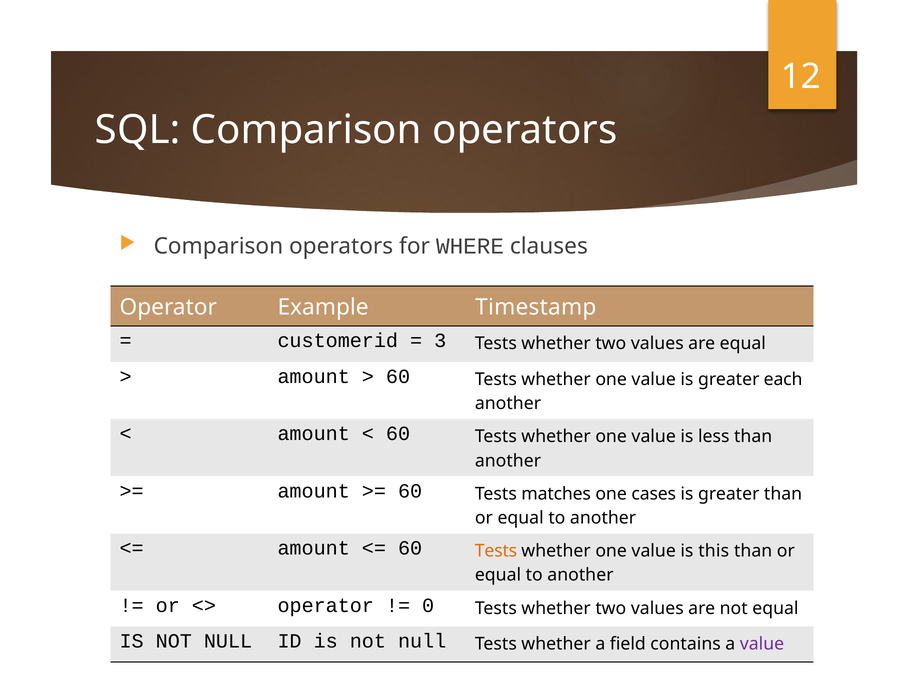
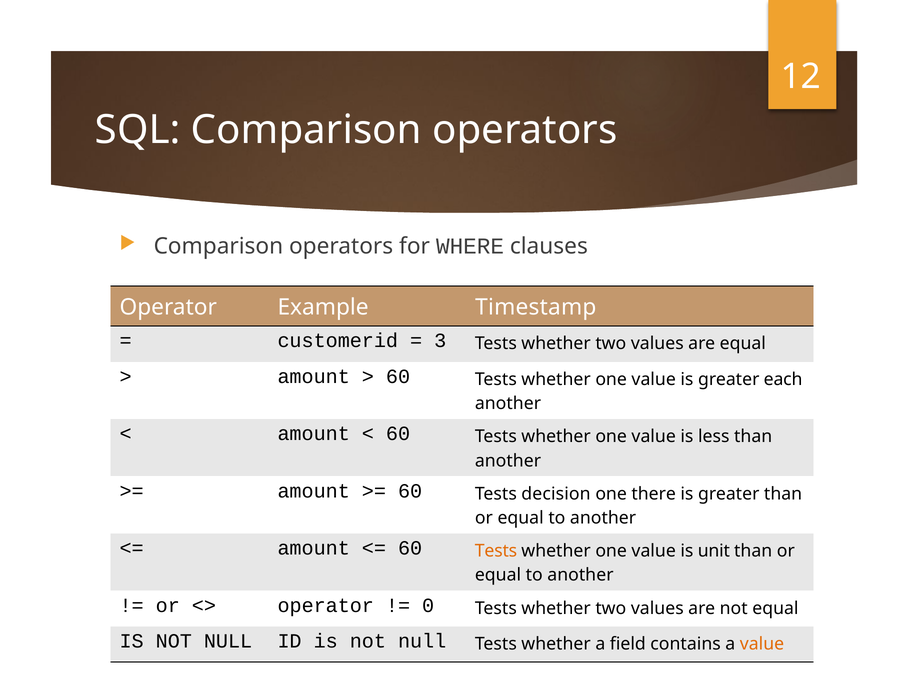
matches: matches -> decision (556, 493)
cases: cases -> there (654, 493)
this: this -> unit (714, 550)
value colour: purple -> orange (762, 643)
